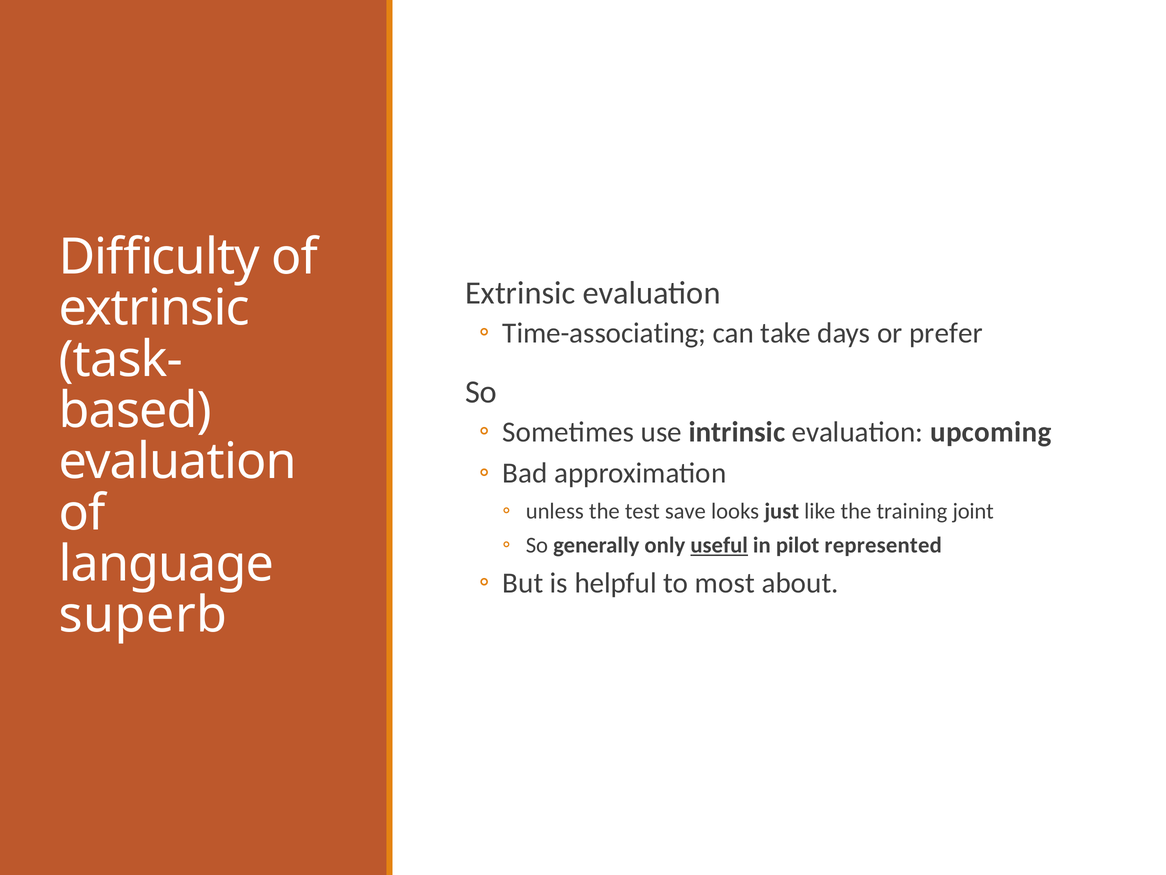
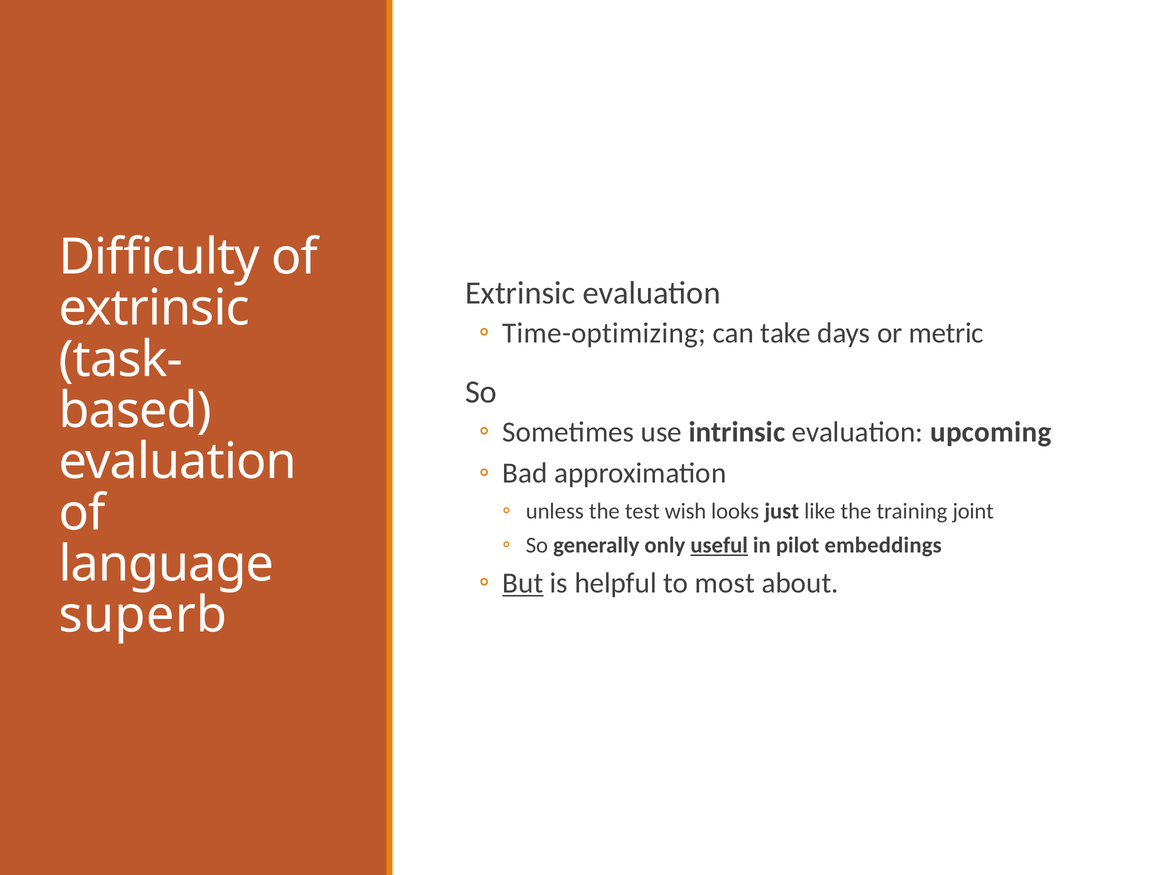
Time-associating: Time-associating -> Time-optimizing (604, 333)
prefer: prefer -> metric (946, 333)
save: save -> wish (685, 511)
represented: represented -> embeddings (883, 545)
But underline: none -> present (523, 583)
